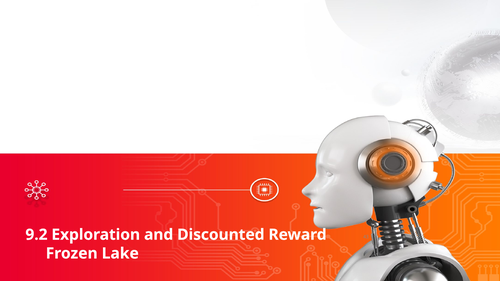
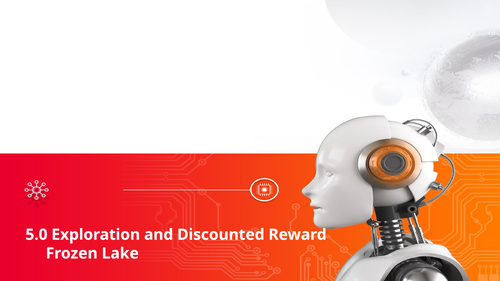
9.2: 9.2 -> 5.0 (36, 235)
